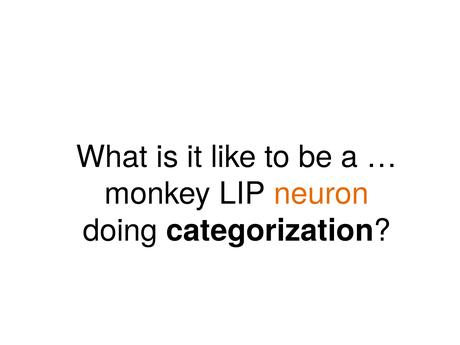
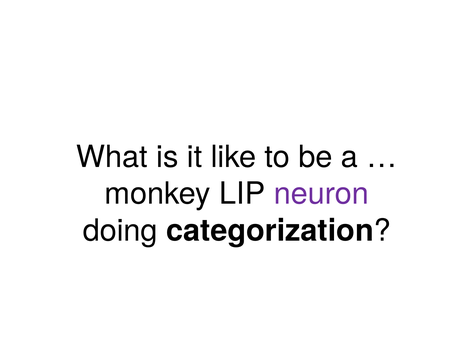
neuron colour: orange -> purple (321, 194)
